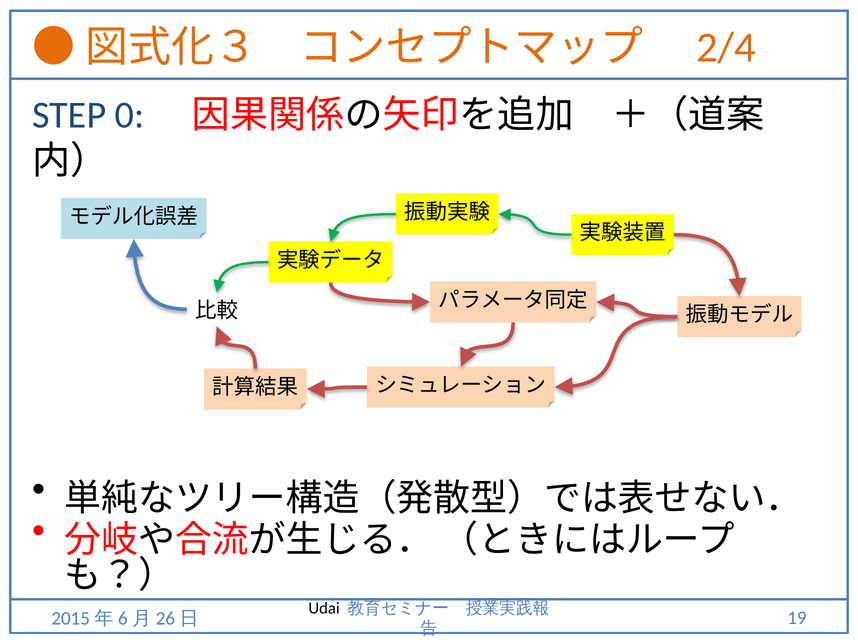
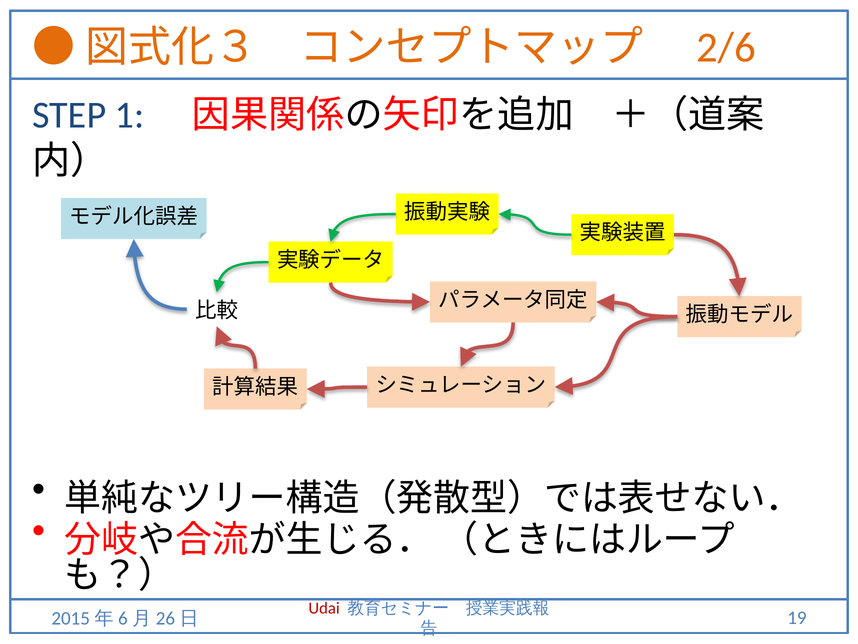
2/4: 2/4 -> 2/6 (726, 48)
0: 0 -> 1 (130, 115)
Udai colour: black -> red (324, 608)
